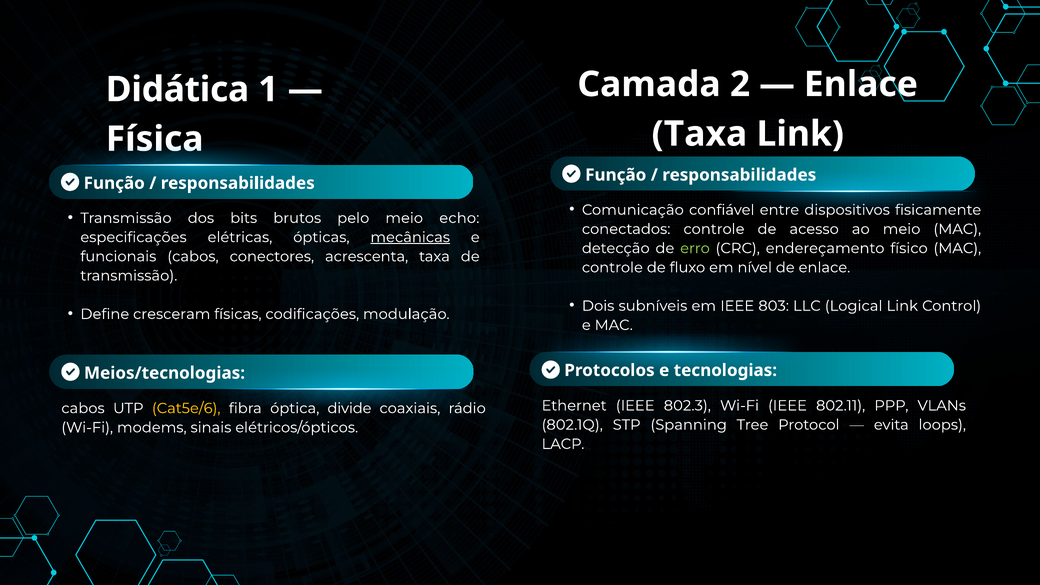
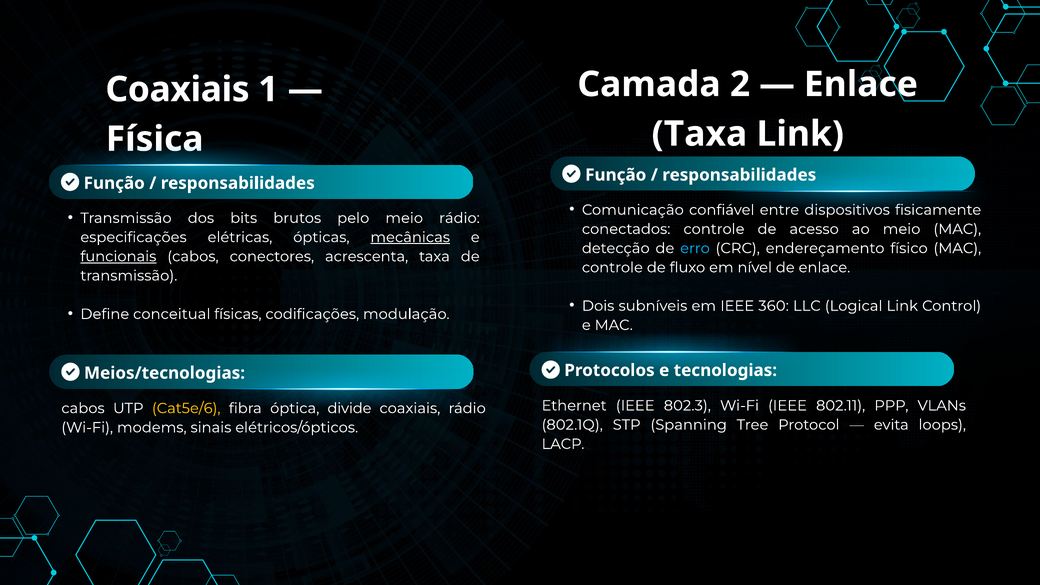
Didática: Didática -> Coaxiais (178, 90)
meio echo: echo -> rádio (459, 218)
erro colour: light green -> light blue (695, 248)
funcionais underline: none -> present (118, 256)
803: 803 -> 360 (774, 306)
cresceram: cresceram -> conceitual (172, 314)
